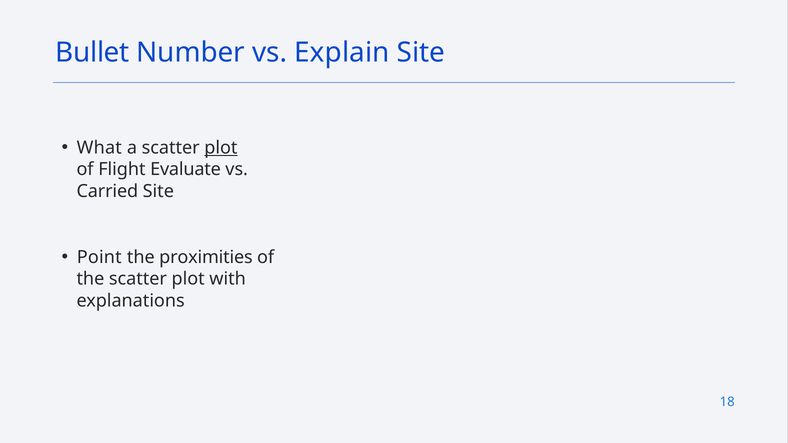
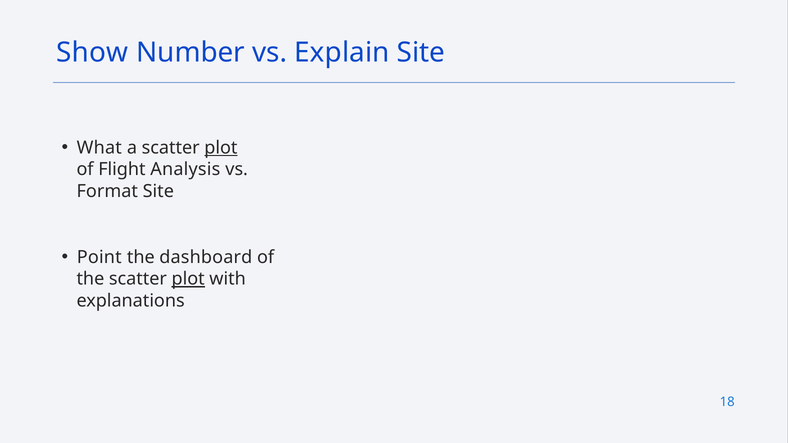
Bullet: Bullet -> Show (92, 53)
Evaluate: Evaluate -> Analysis (185, 170)
Carried: Carried -> Format (107, 191)
proximities: proximities -> dashboard (206, 257)
plot underline: none -> present (188, 279)
